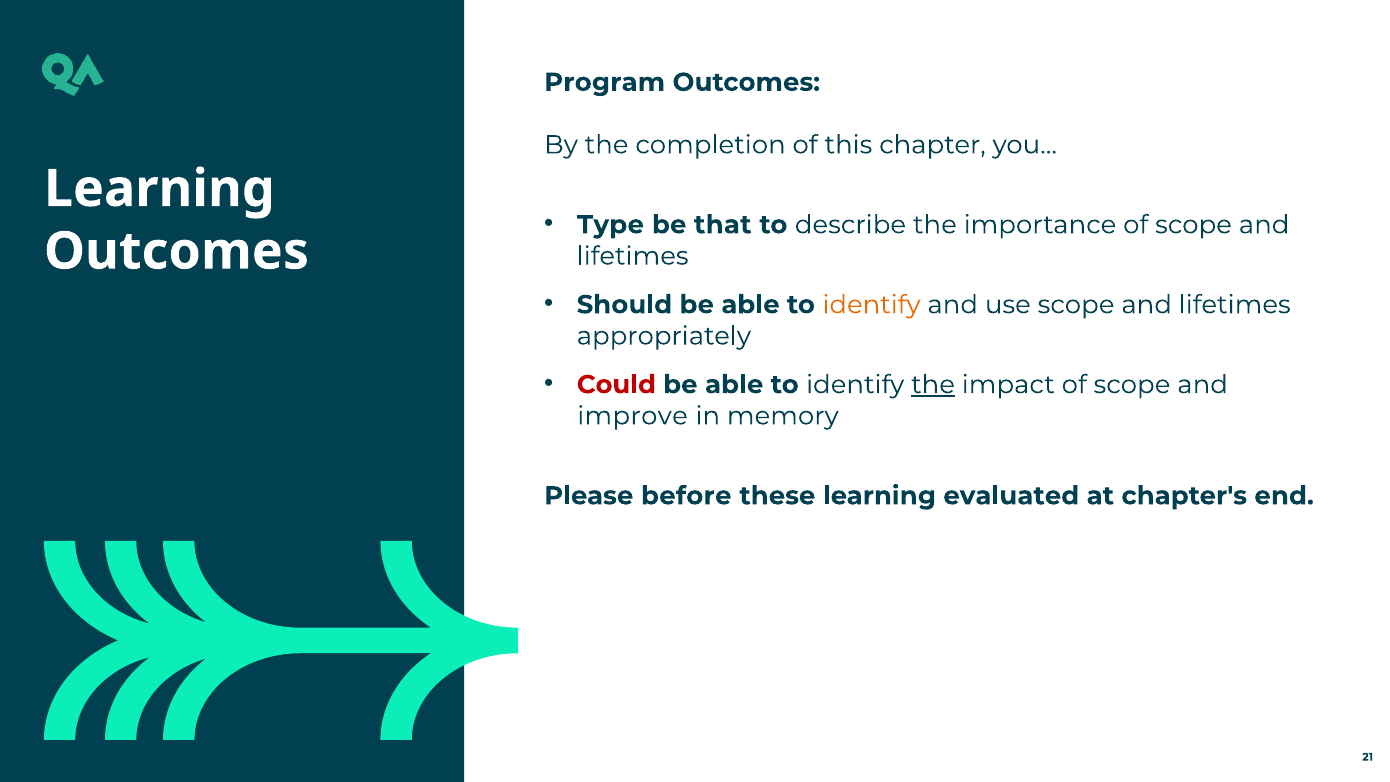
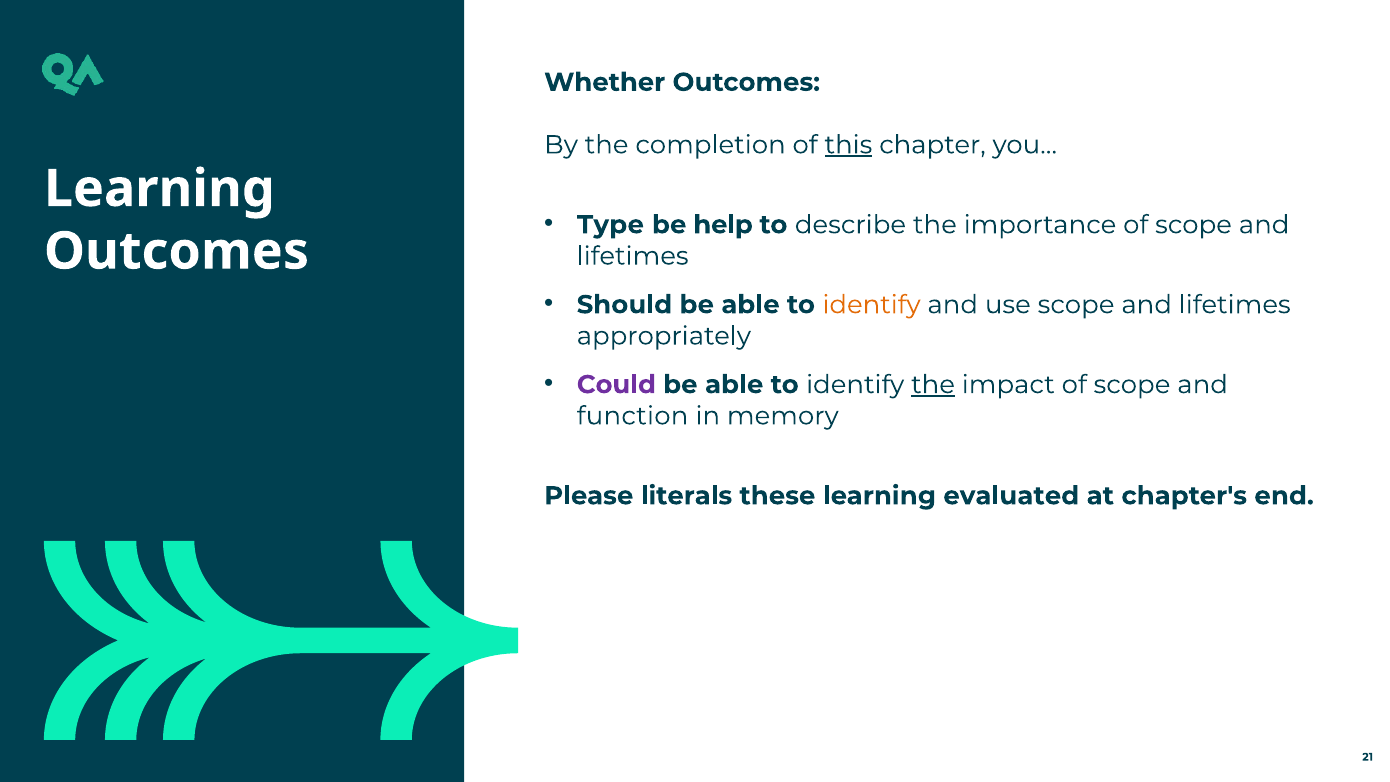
Program: Program -> Whether (605, 82)
this underline: none -> present (848, 145)
that: that -> help (723, 225)
Could colour: red -> purple (616, 385)
improve: improve -> function (633, 416)
before: before -> literals (686, 496)
